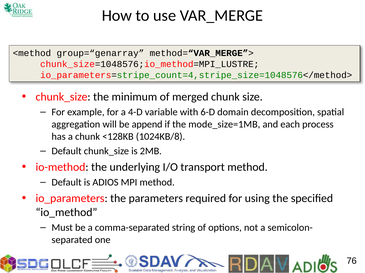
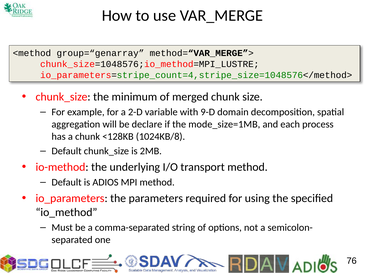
4-D: 4-D -> 2-D (135, 112)
6-D: 6-D -> 9-D (208, 112)
append: append -> declare (147, 125)
